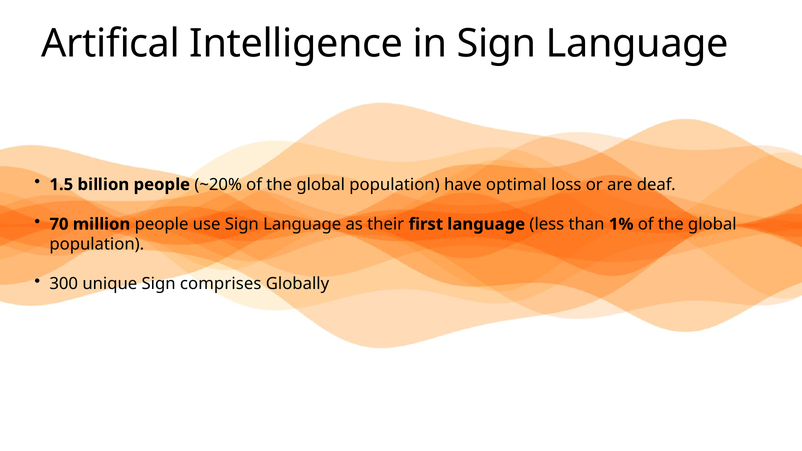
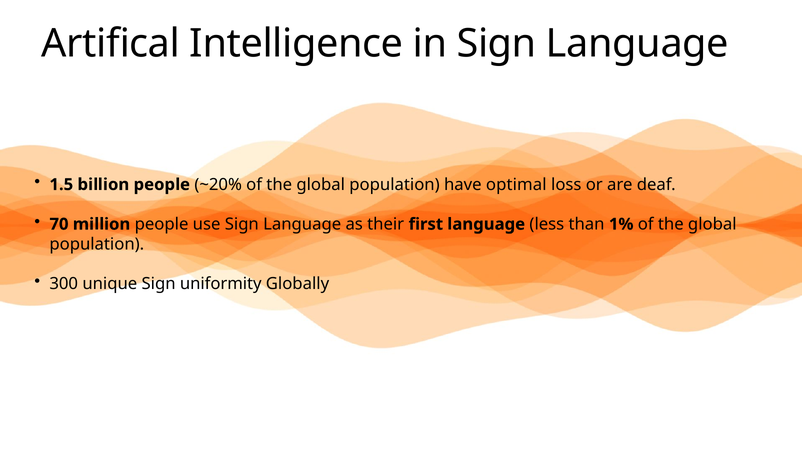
comprises: comprises -> uniformity (221, 284)
